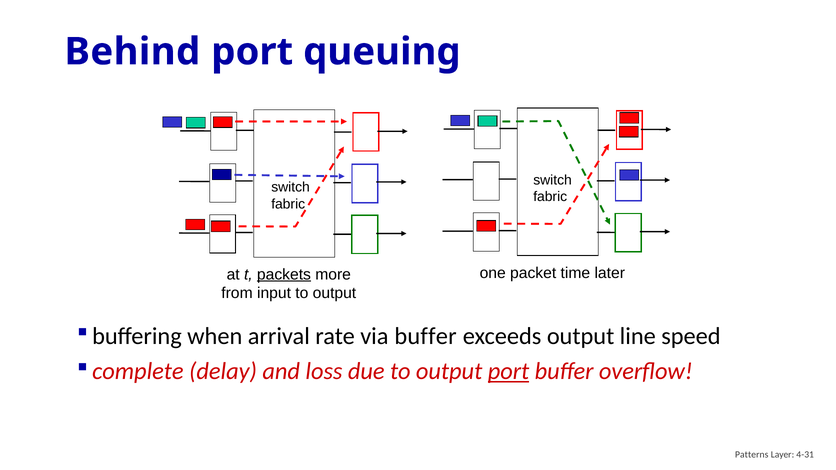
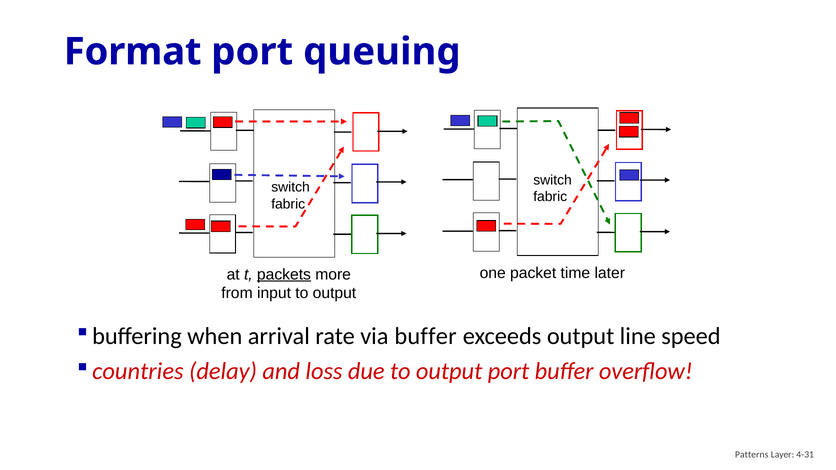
Behind: Behind -> Format (133, 52)
complete: complete -> countries (138, 372)
port underline: present -> none (509, 372)
